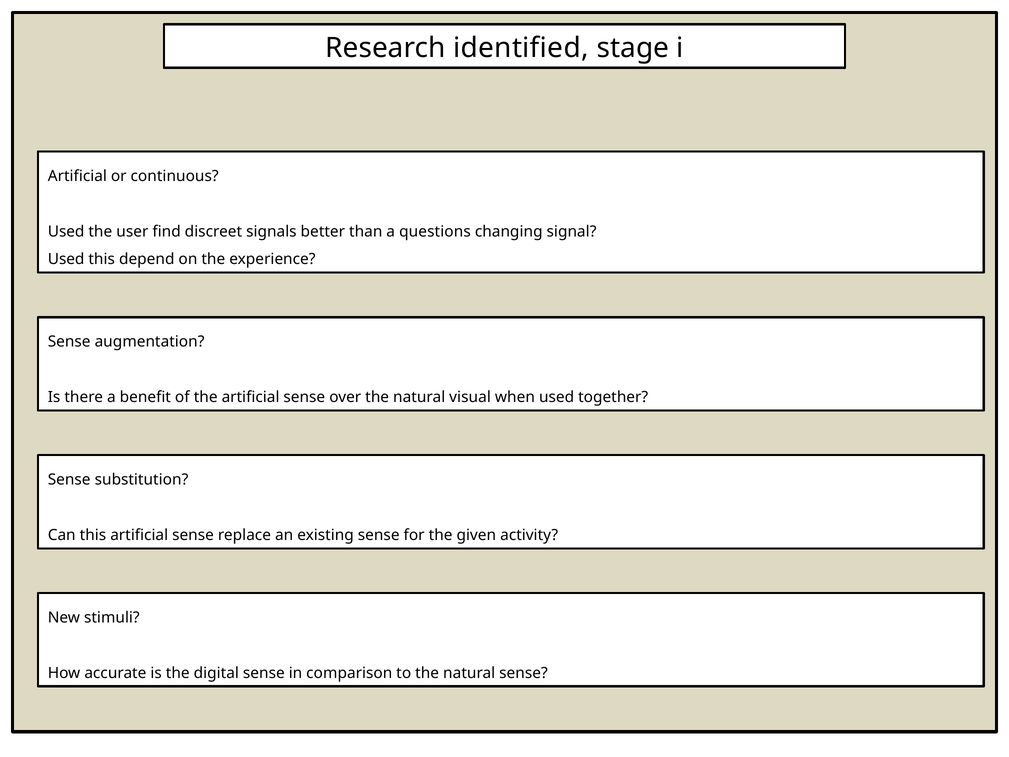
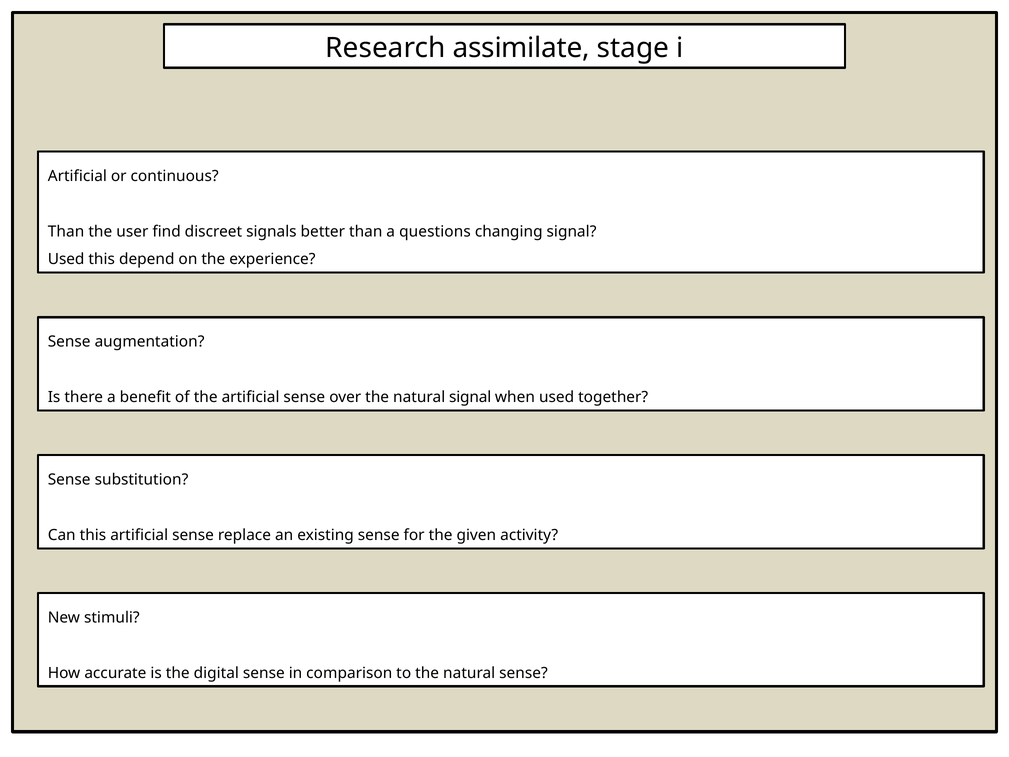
identified: identified -> assimilate (521, 48)
Used: Used -> Than (66, 231)
natural visual: visual -> signal (470, 397)
